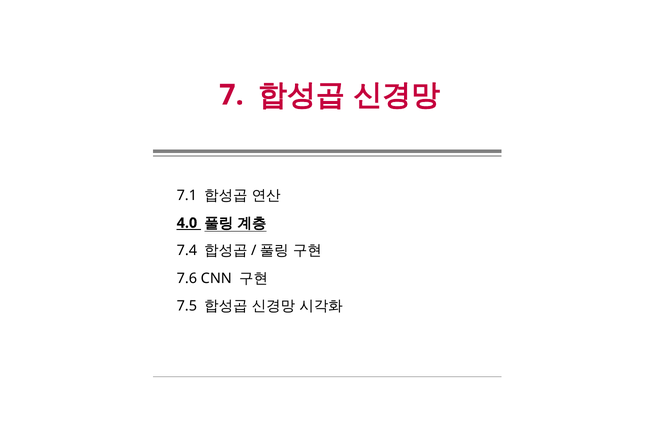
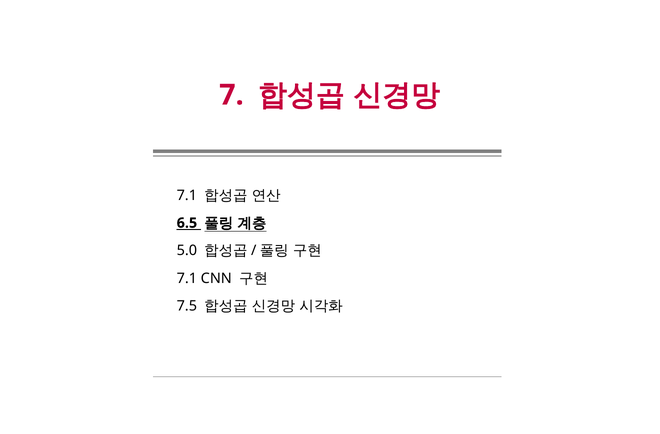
4.0: 4.0 -> 6.5 (187, 223)
7.4: 7.4 -> 5.0 (187, 250)
7.6: 7.6 -> 7.1 (187, 278)
